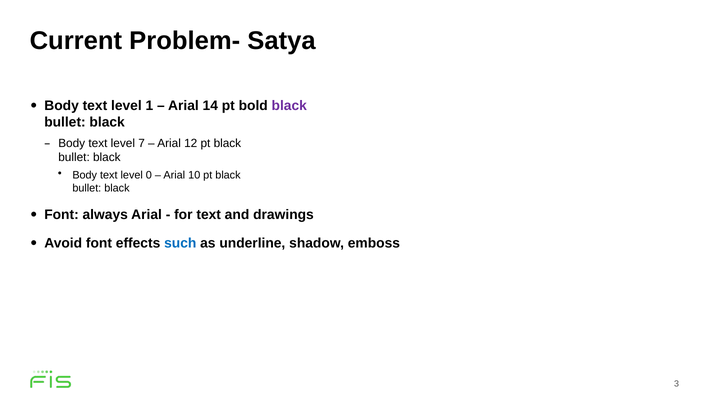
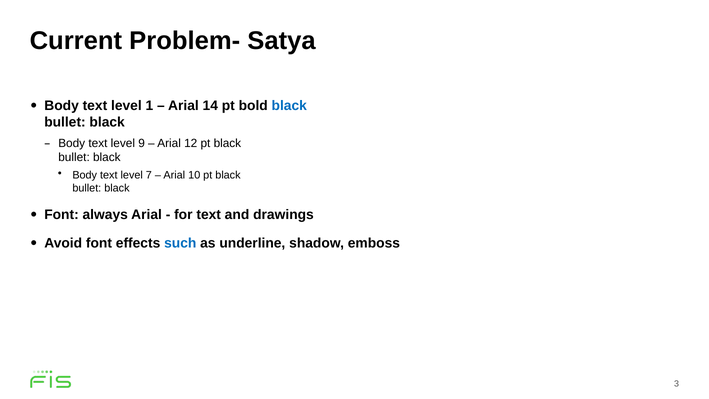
black colour: purple -> blue (289, 106)
7: 7 -> 9 (142, 143)
0: 0 -> 7 (149, 175)
